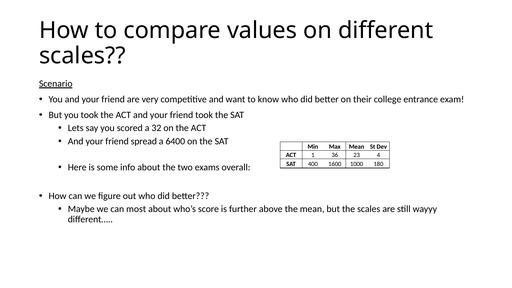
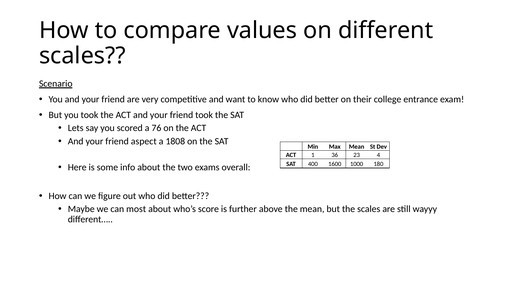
32: 32 -> 76 (156, 128)
spread: spread -> aspect (144, 141)
6400: 6400 -> 1808 (175, 141)
